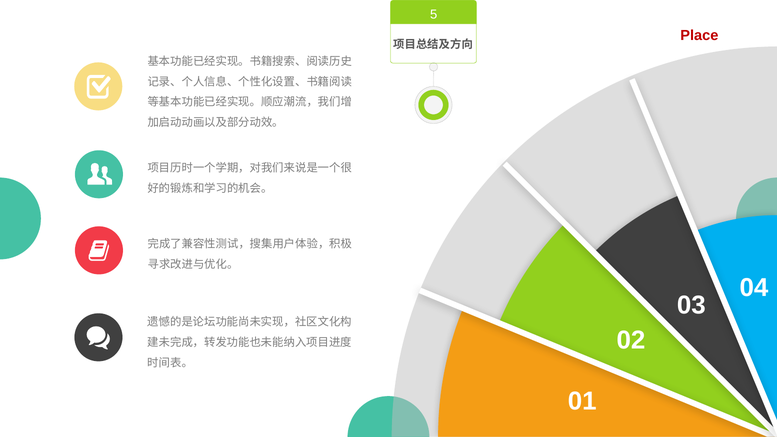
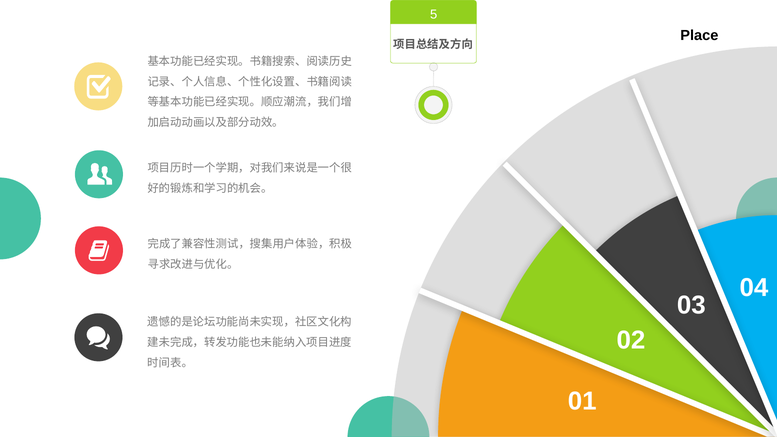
Place colour: red -> black (699, 36)
